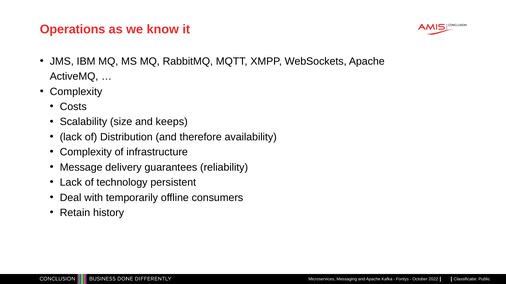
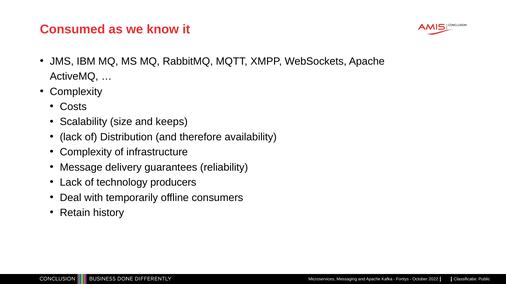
Operations: Operations -> Consumed (72, 30)
persistent: persistent -> producers (173, 183)
